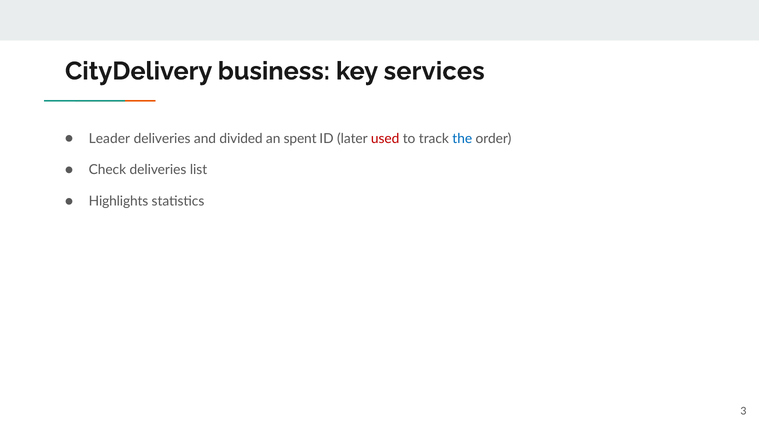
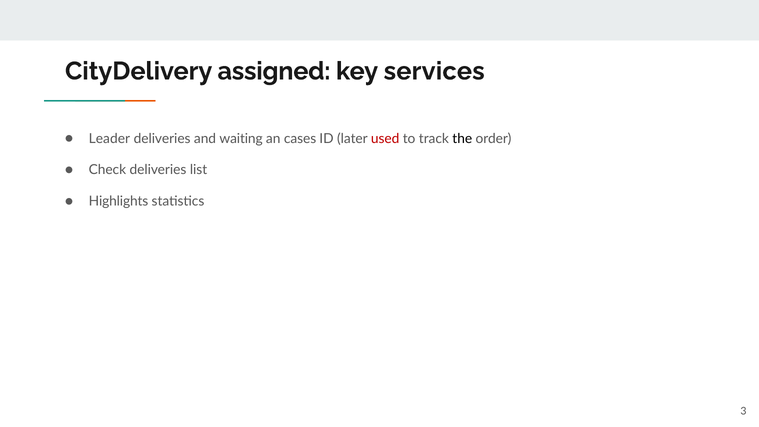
business: business -> assigned (274, 71)
divided: divided -> waiting (241, 138)
spent: spent -> cases (300, 138)
the colour: blue -> black (462, 138)
